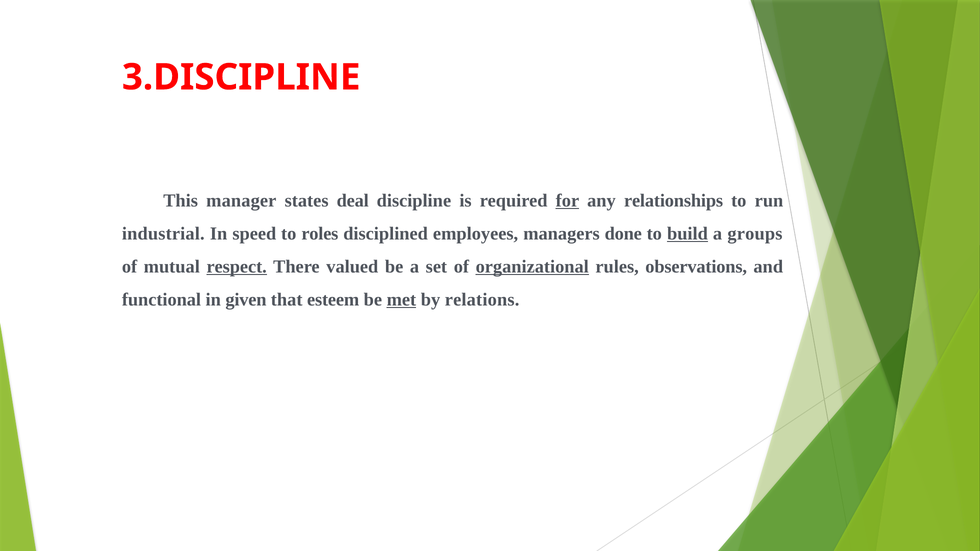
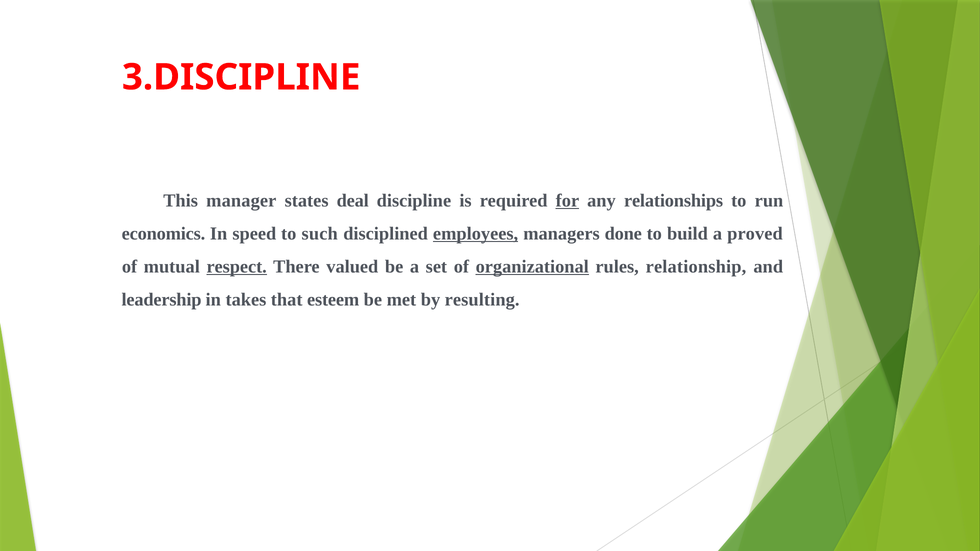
industrial: industrial -> economics (163, 234)
roles: roles -> such (320, 234)
employees underline: none -> present (476, 234)
build underline: present -> none (687, 234)
groups: groups -> proved (755, 234)
observations: observations -> relationship (696, 267)
functional: functional -> leadership (162, 300)
given: given -> takes (246, 300)
met underline: present -> none (401, 300)
relations: relations -> resulting (482, 300)
